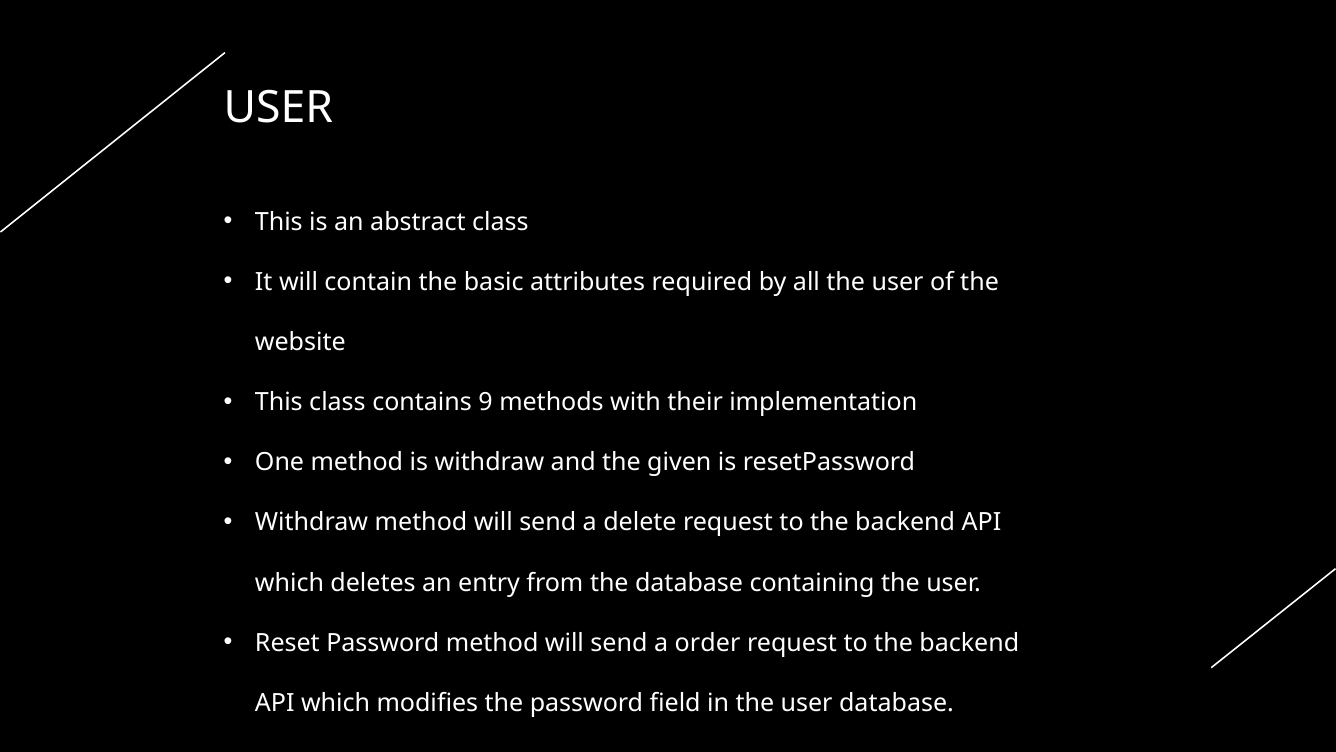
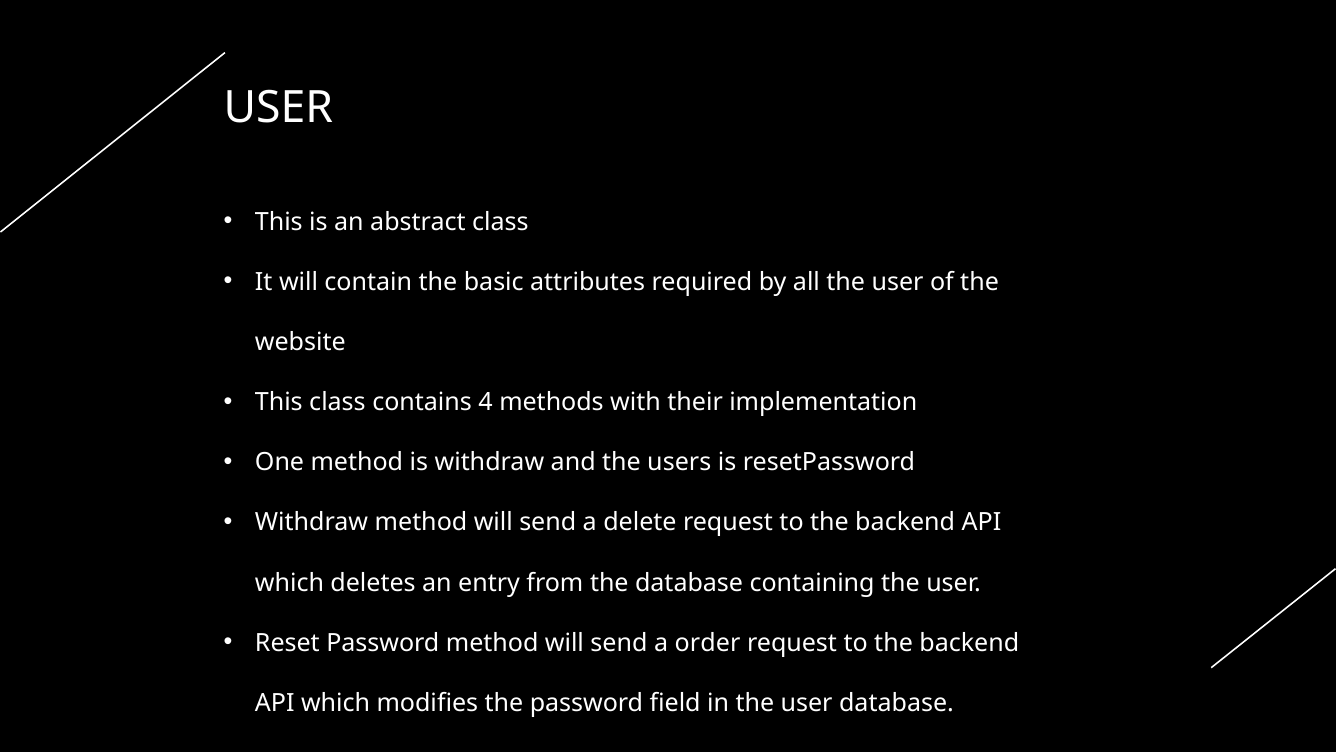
9: 9 -> 4 (486, 402)
given: given -> users (679, 462)
